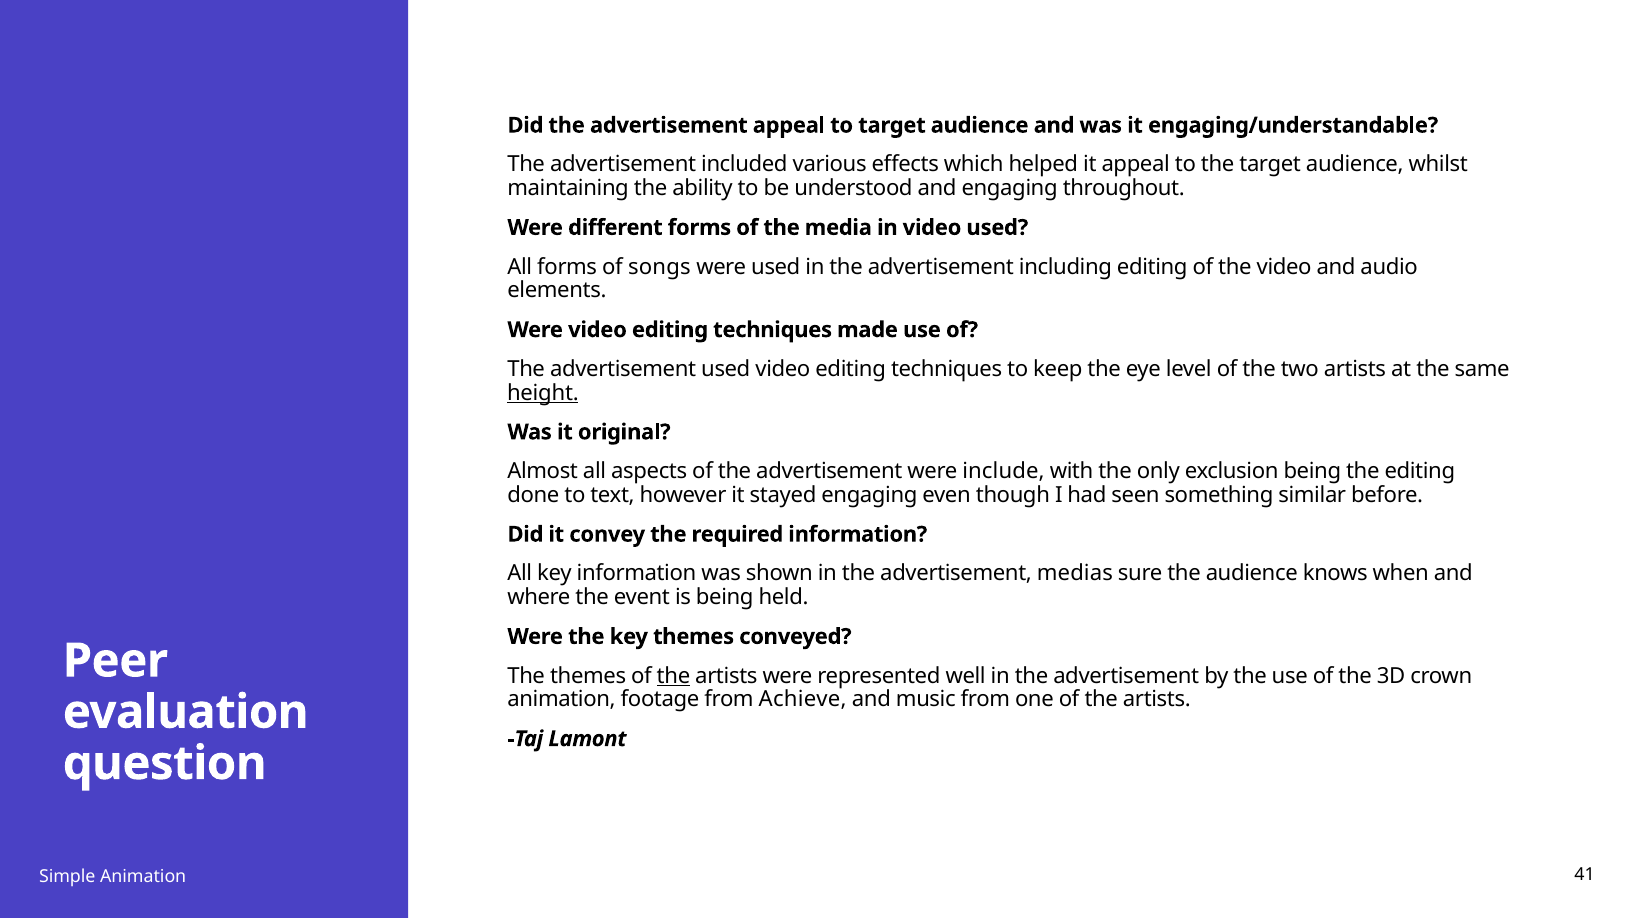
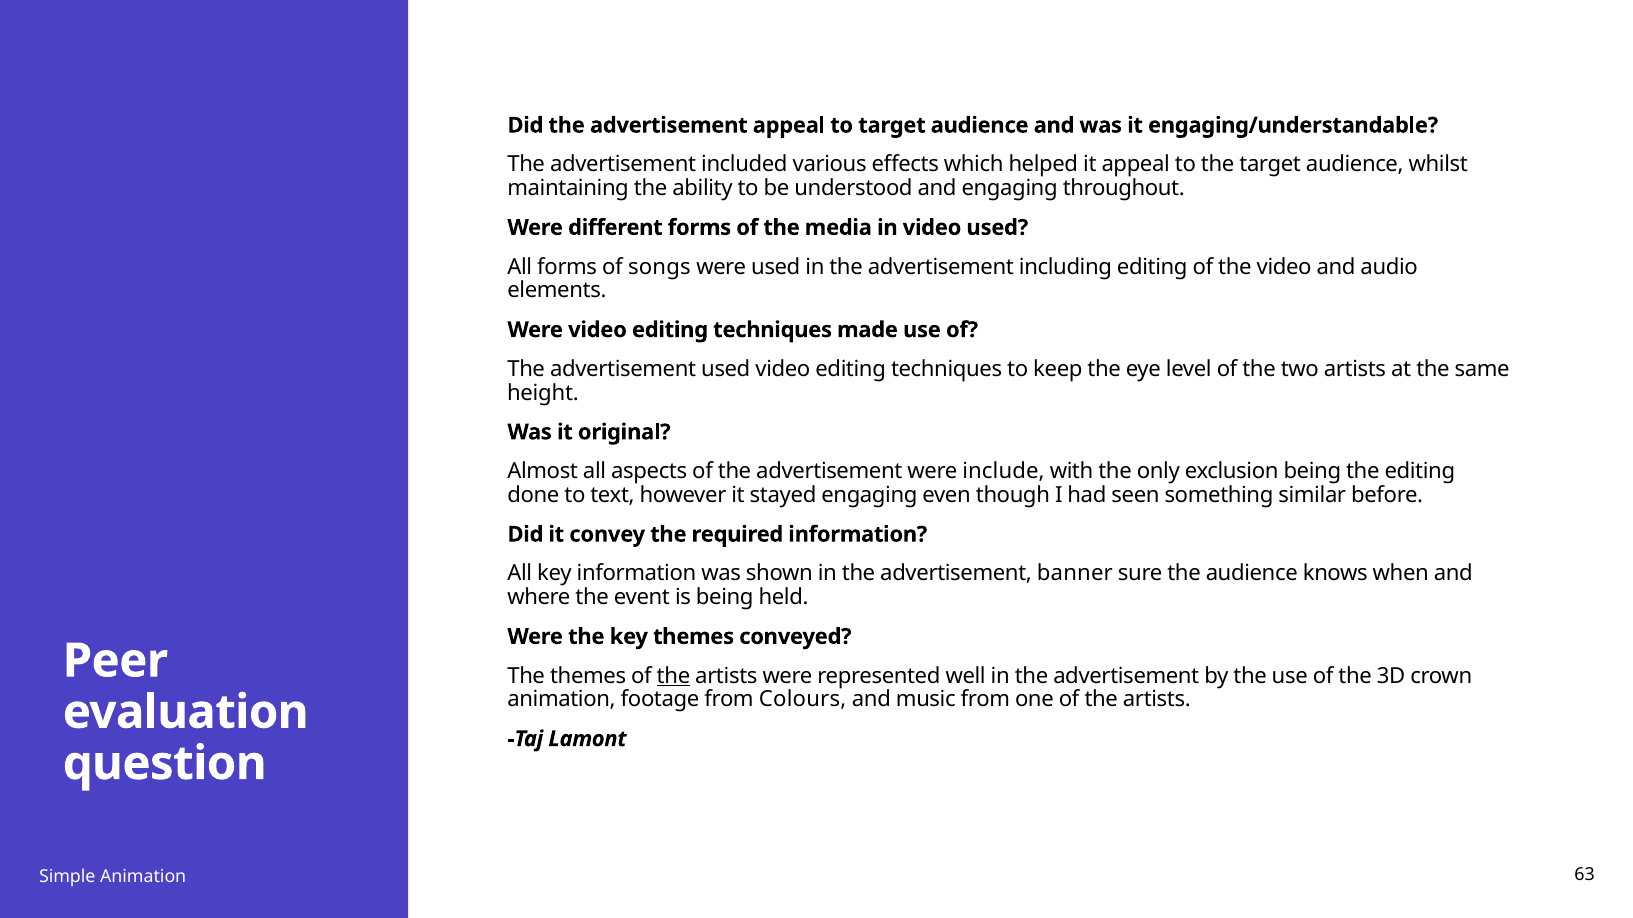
height underline: present -> none (543, 393)
medias: medias -> banner (1075, 574)
Achieve: Achieve -> Colours (803, 700)
41: 41 -> 63 (1585, 876)
